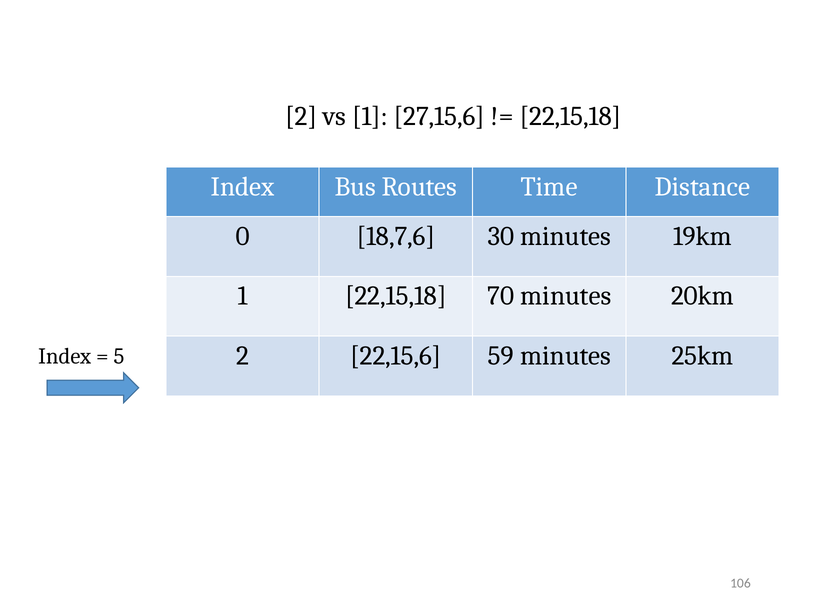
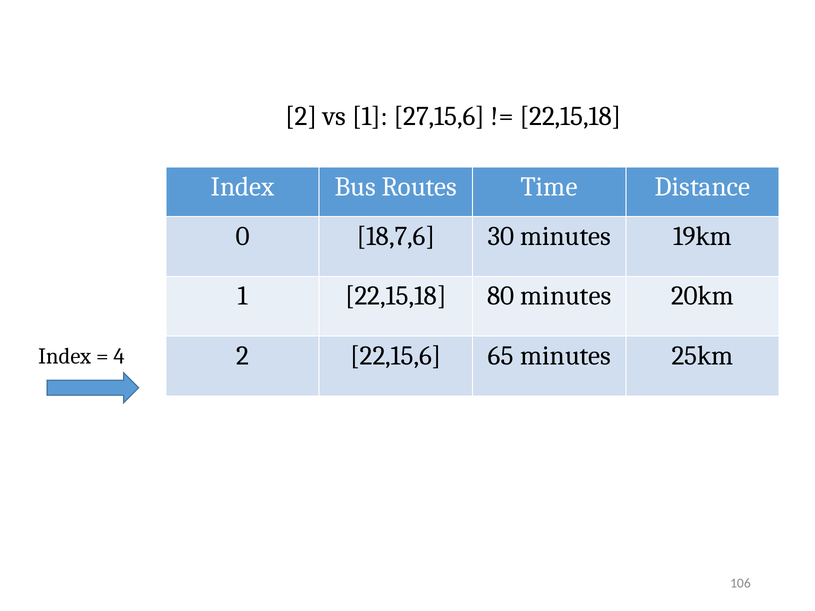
70: 70 -> 80 (501, 296)
59: 59 -> 65 (501, 356)
5: 5 -> 4 (119, 356)
